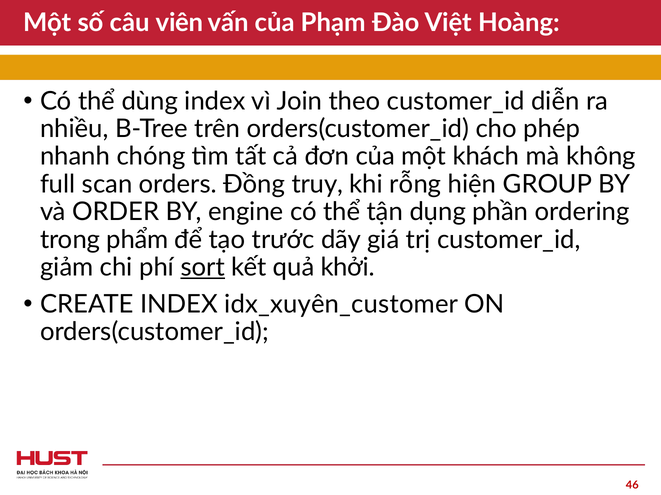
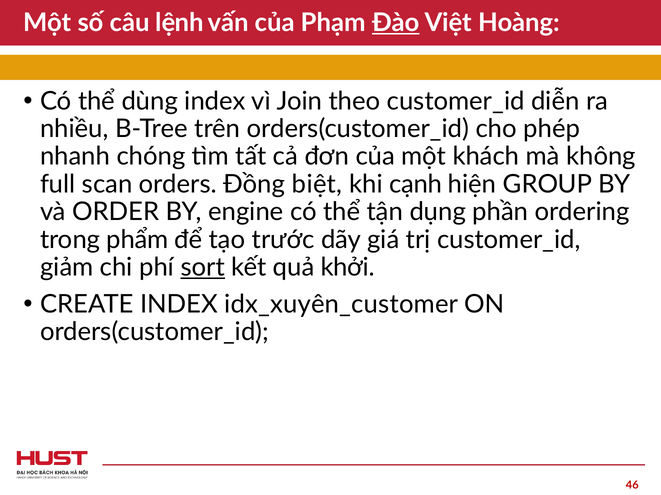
viên: viên -> lệnh (180, 23)
Đào underline: none -> present (396, 23)
truy: truy -> biệt (317, 185)
rỗng: rỗng -> cạnh (416, 185)
